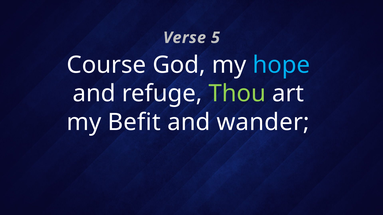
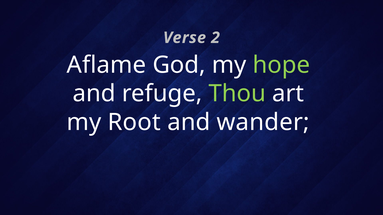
5: 5 -> 2 (215, 38)
Course: Course -> Aflame (106, 65)
hope colour: light blue -> light green (281, 65)
Befit: Befit -> Root (134, 123)
